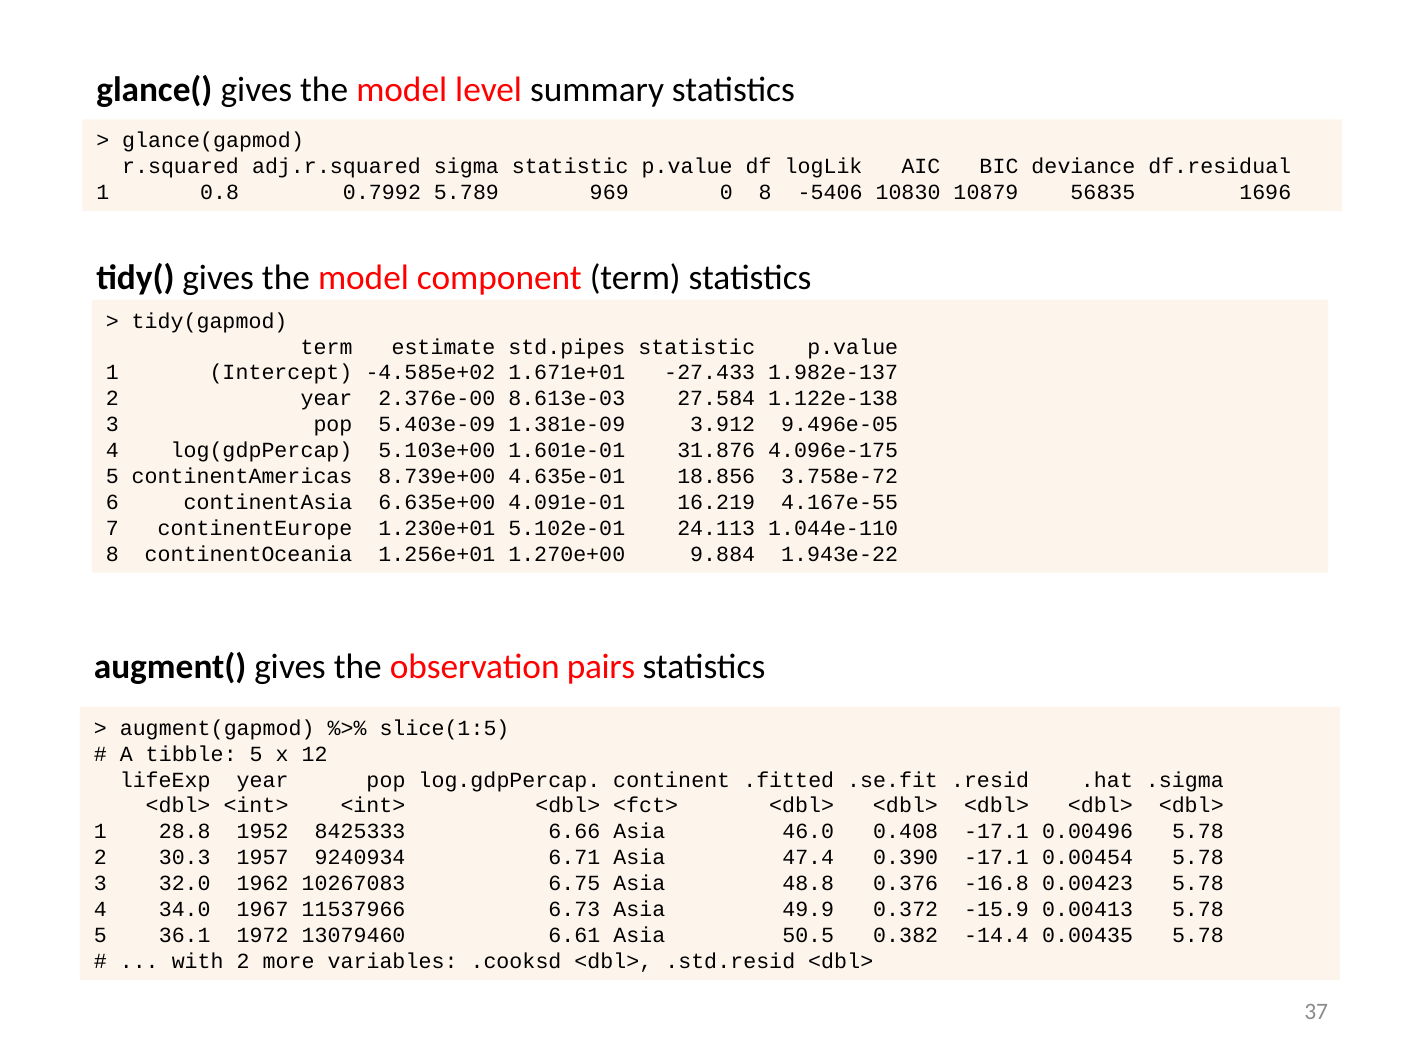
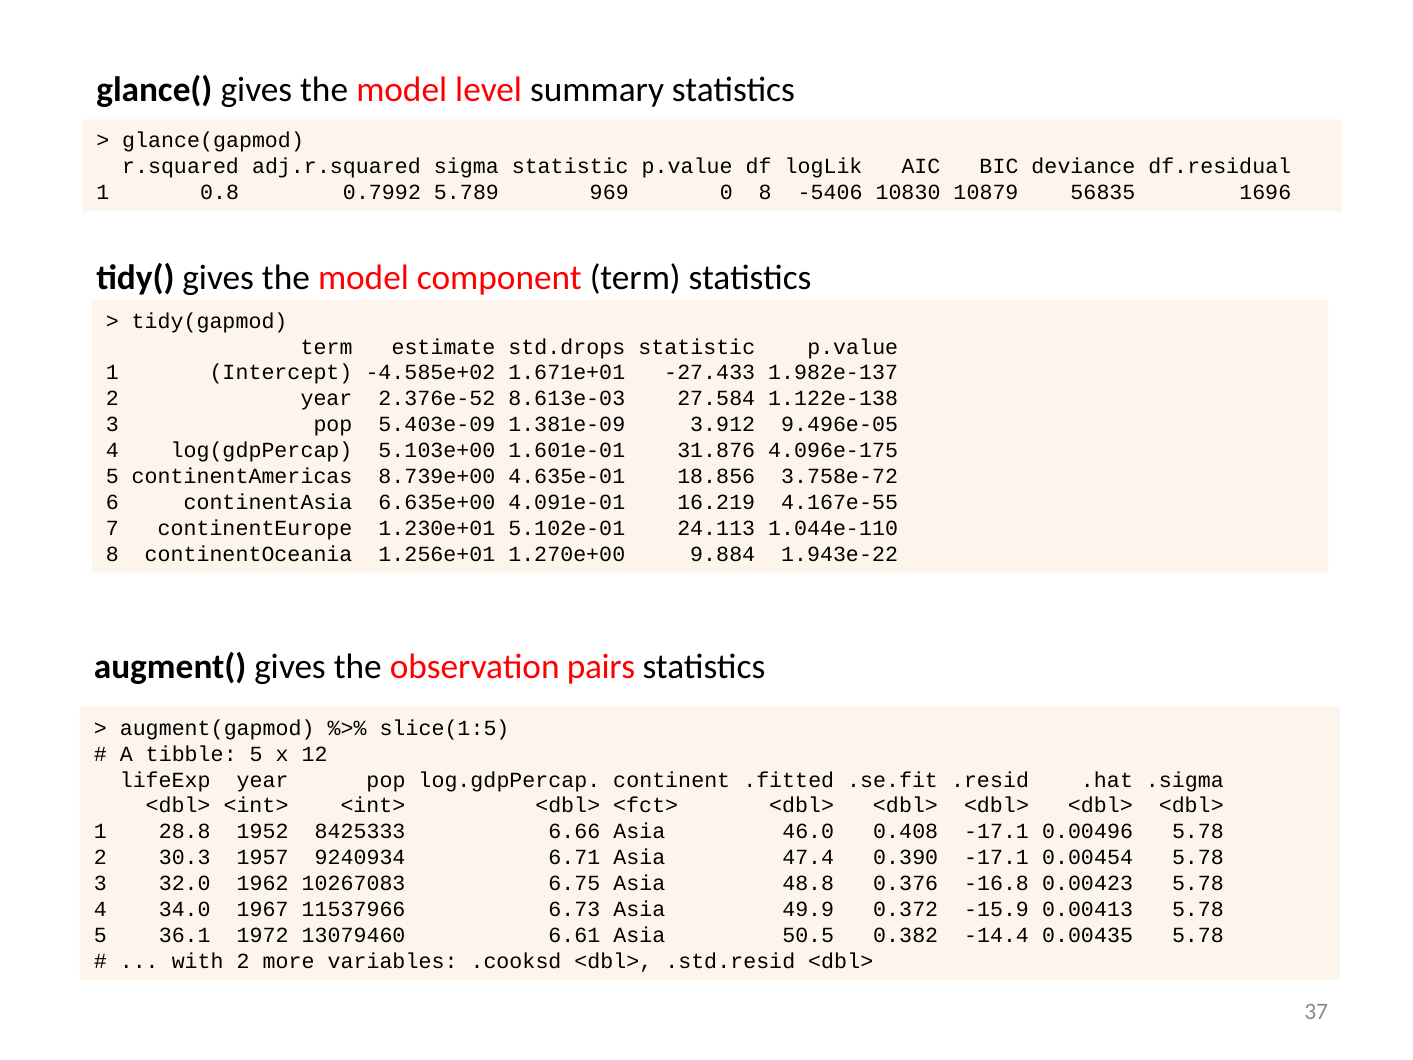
std.pipes: std.pipes -> std.drops (567, 347)
2.376e-00: 2.376e-00 -> 2.376e-52 (437, 399)
